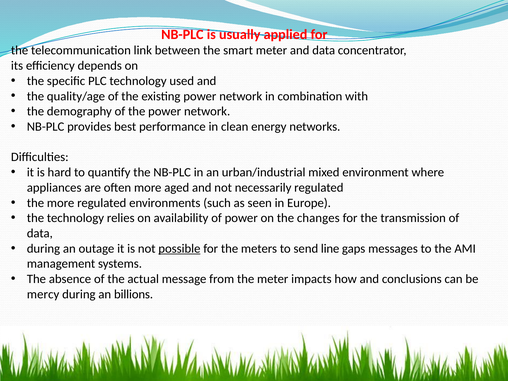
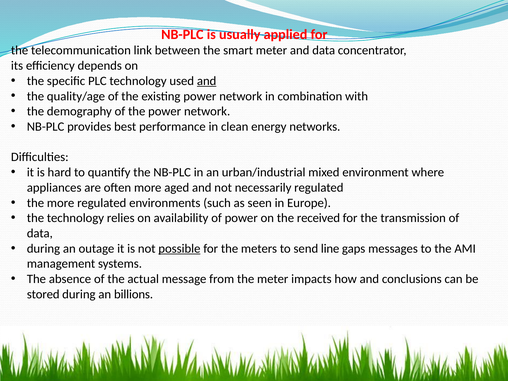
and underline: none -> present (207, 81)
changes: changes -> received (318, 218)
mercy: mercy -> stored (43, 294)
